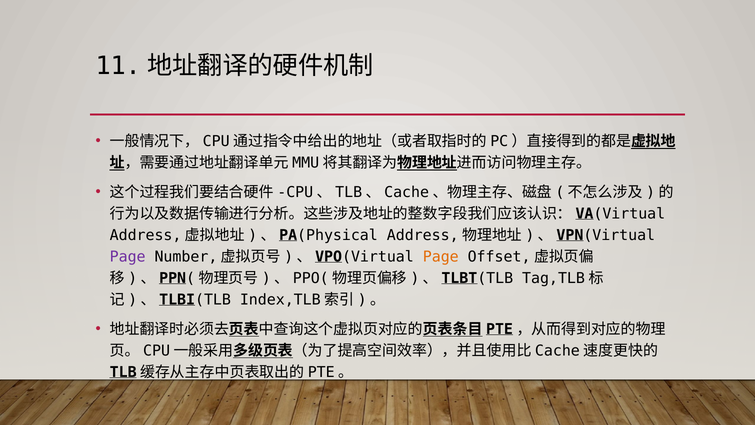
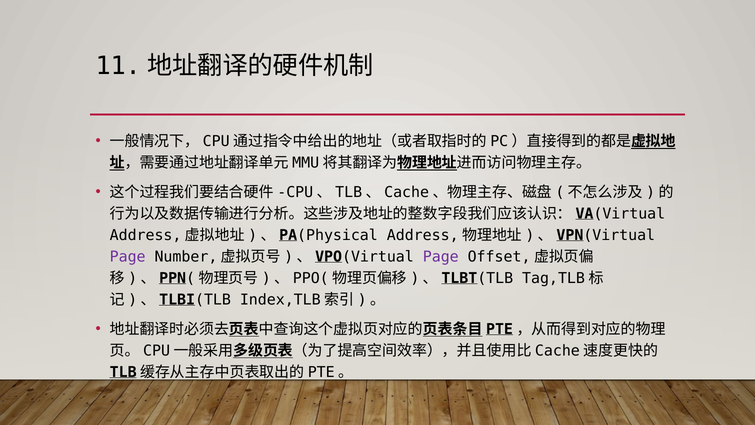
Page colour: orange -> purple (441, 257)
